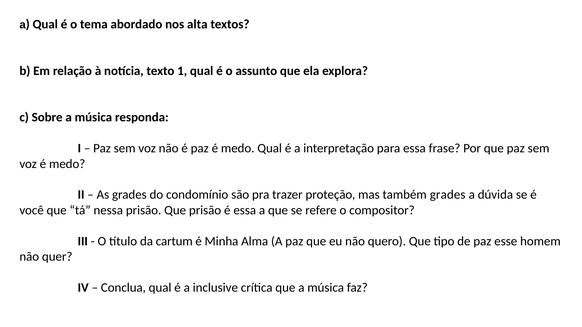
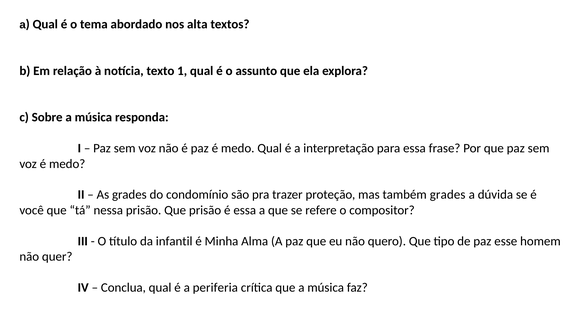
cartum: cartum -> infantil (174, 242)
inclusive: inclusive -> periferia (215, 288)
